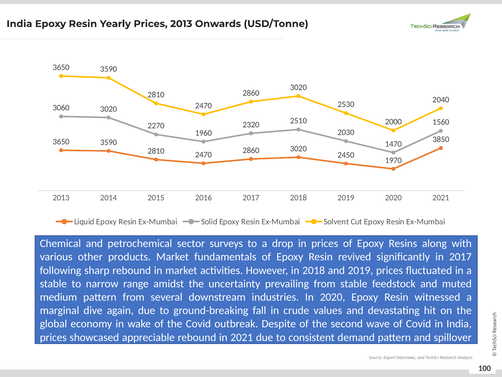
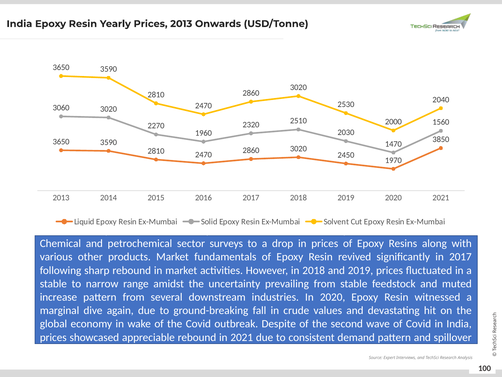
medium: medium -> increase (58, 297)
